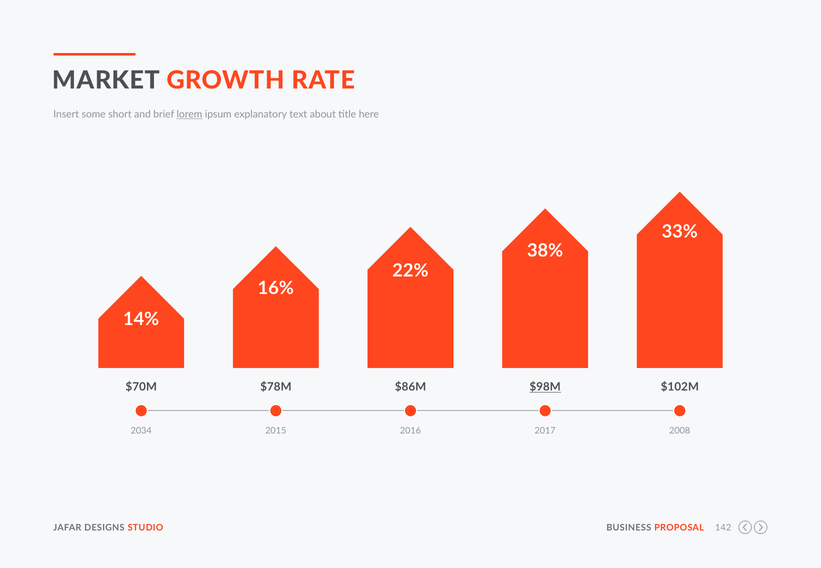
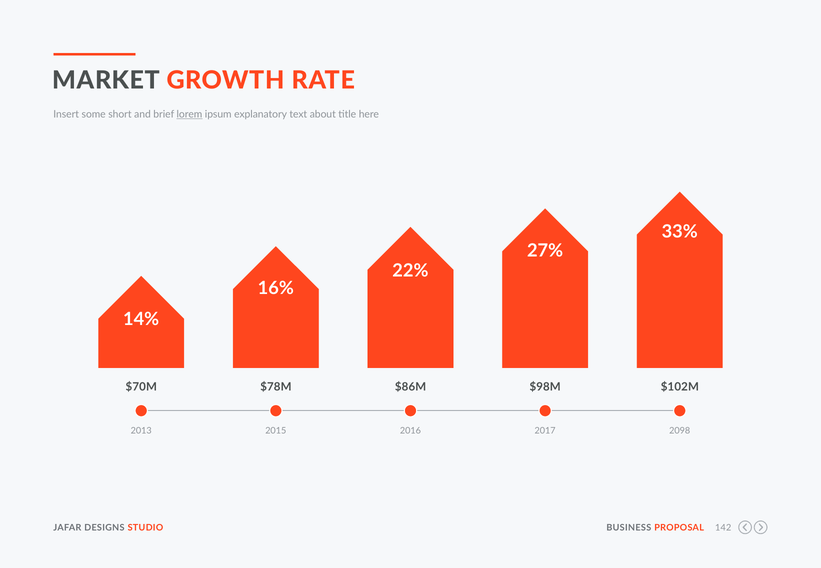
38%: 38% -> 27% (545, 251)
$98M underline: present -> none (545, 387)
2034: 2034 -> 2013 (141, 431)
2008: 2008 -> 2098 (680, 431)
